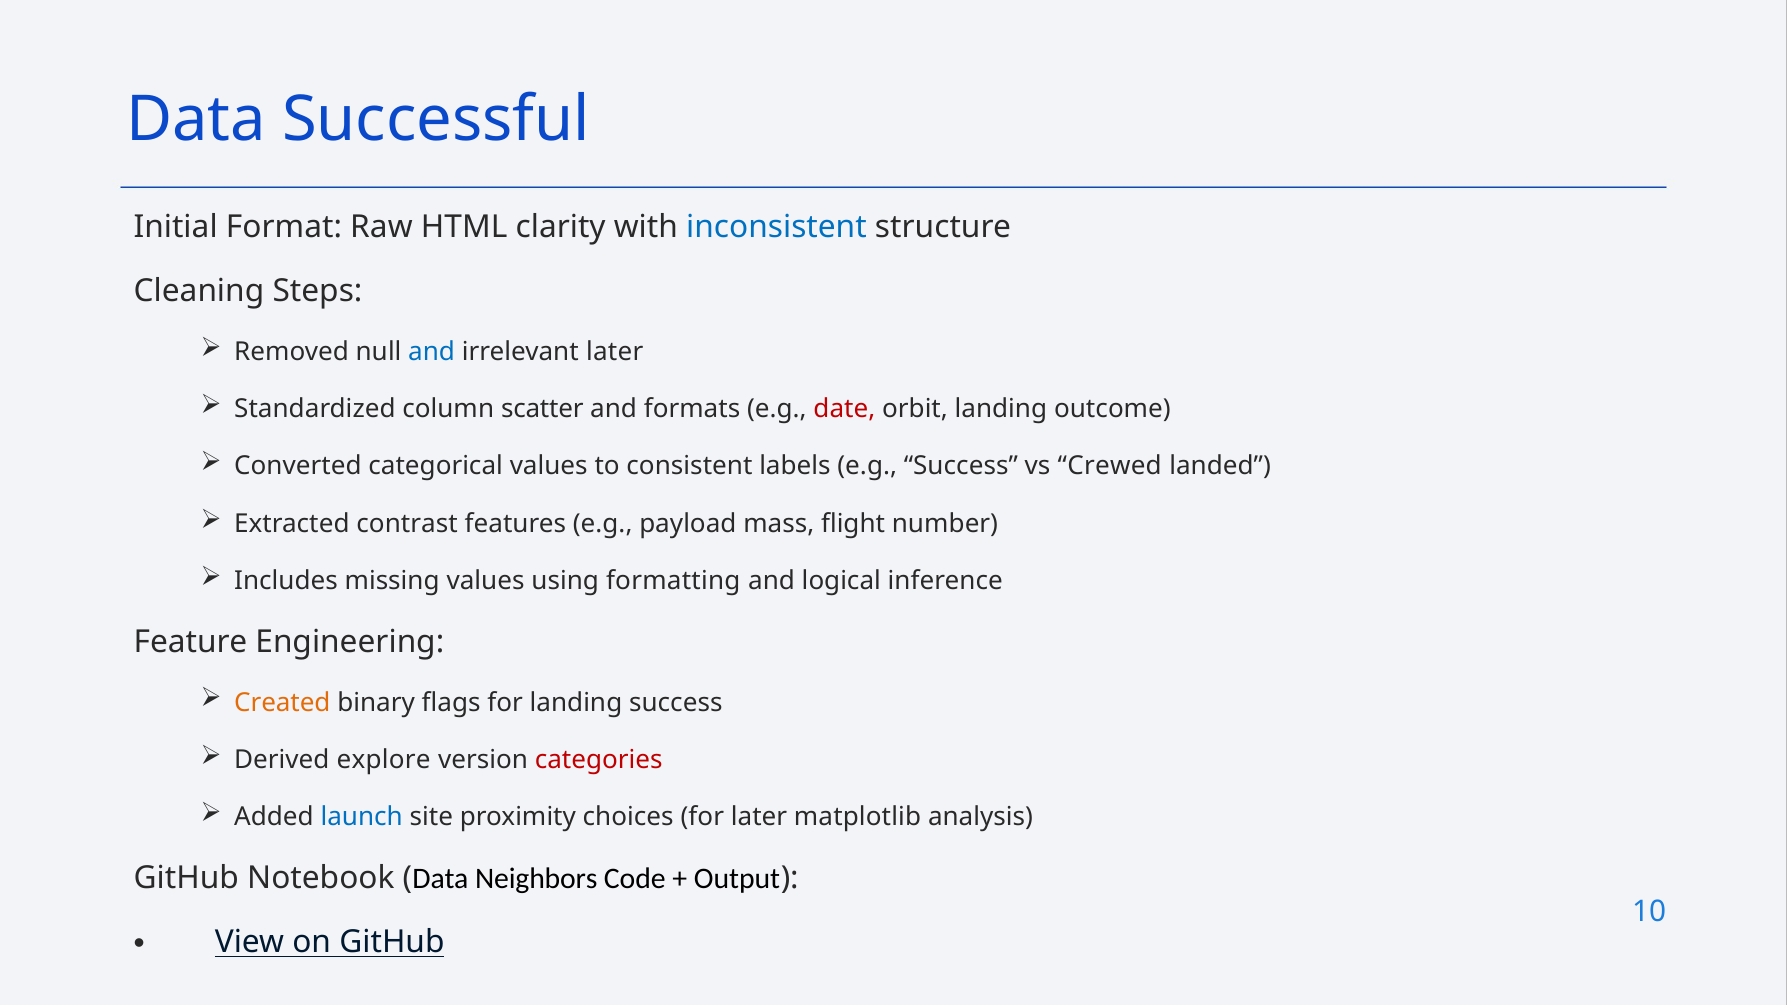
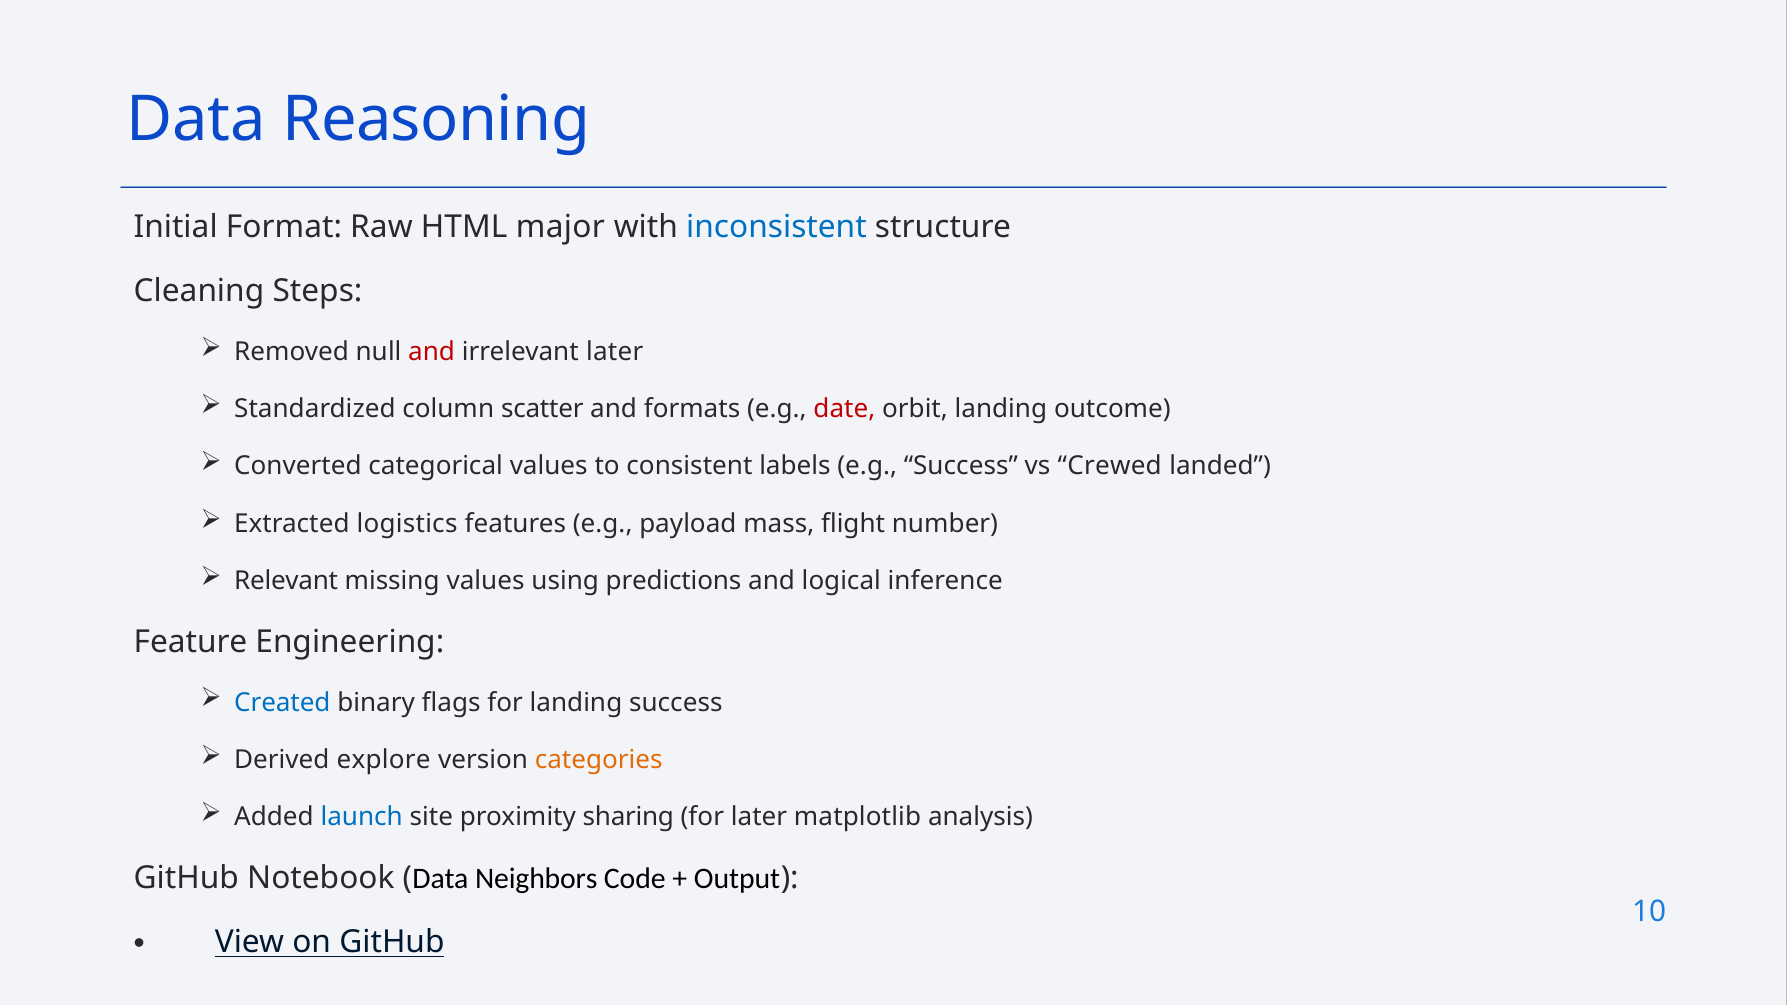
Successful: Successful -> Reasoning (436, 119)
clarity: clarity -> major (560, 227)
and colour: blue -> red (432, 352)
contrast: contrast -> logistics (407, 524)
Includes: Includes -> Relevant (286, 581)
formatting: formatting -> predictions (673, 581)
Created colour: orange -> blue (282, 703)
categories colour: red -> orange (599, 760)
choices: choices -> sharing (628, 817)
